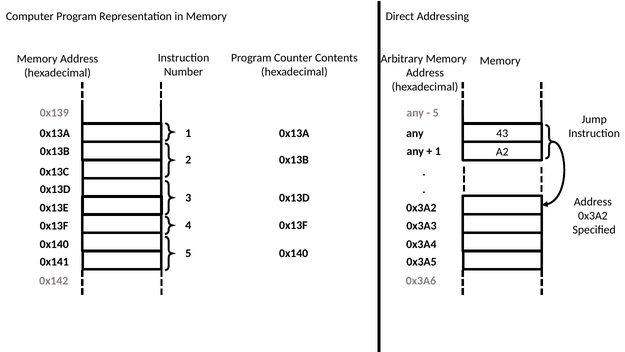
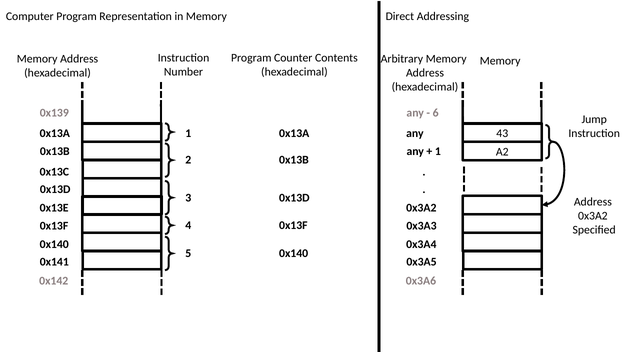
5: 5 -> 6 (436, 113)
